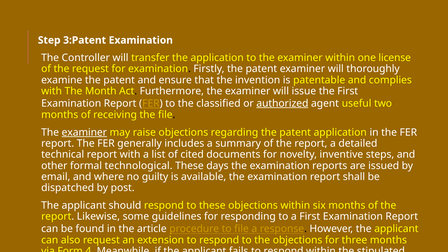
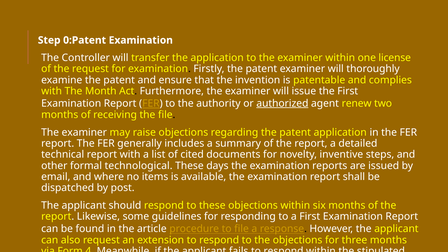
3:Patent: 3:Patent -> 0:Patent (85, 40)
classified: classified -> authority (218, 103)
useful: useful -> renew (357, 103)
examiner underline: present -> none (84, 132)
guilty: guilty -> items (155, 177)
